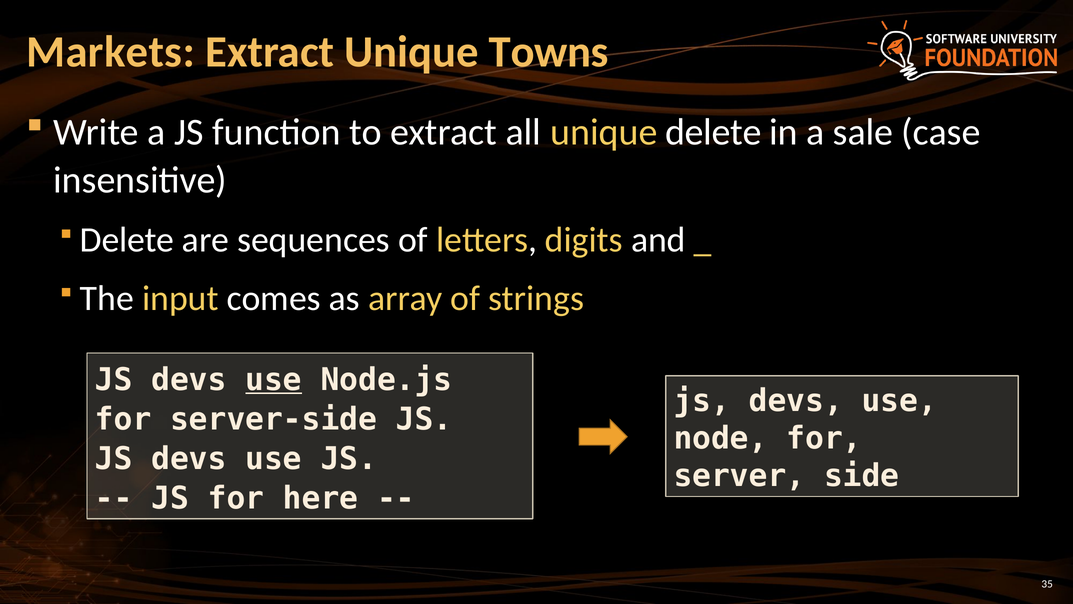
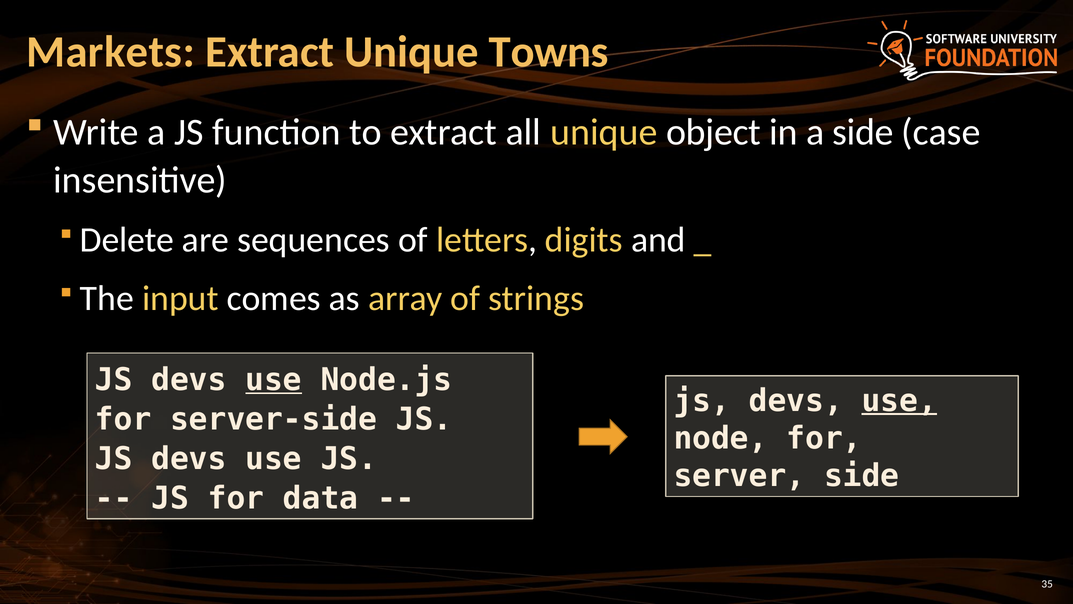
unique delete: delete -> object (713, 132)
a sale: sale -> side (863, 132)
use underline: none -> present (899, 400)
here: here -> data (321, 498)
